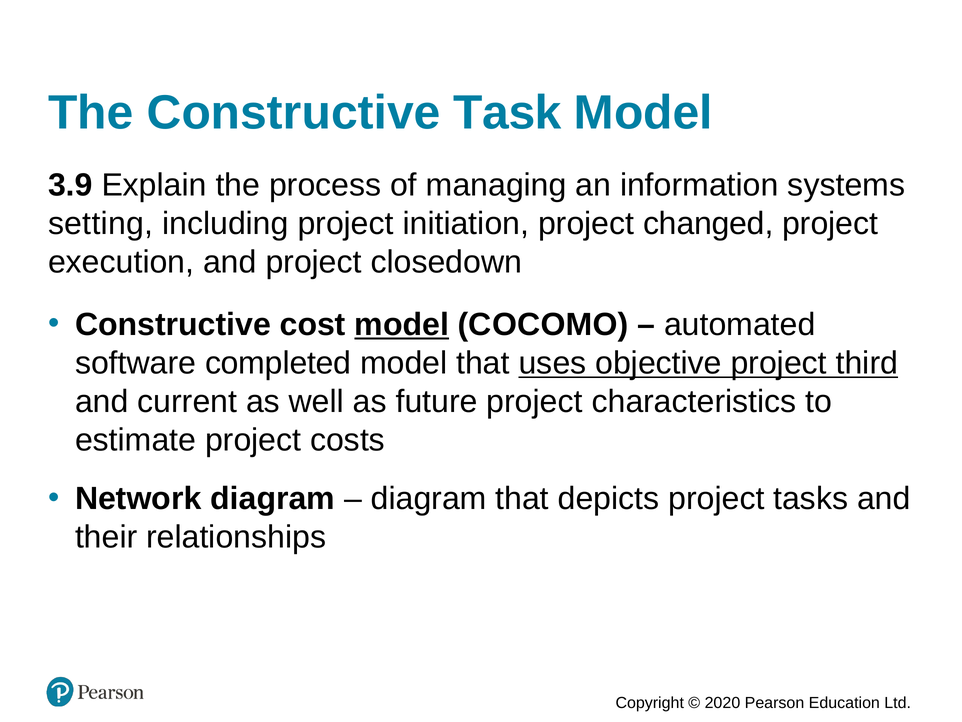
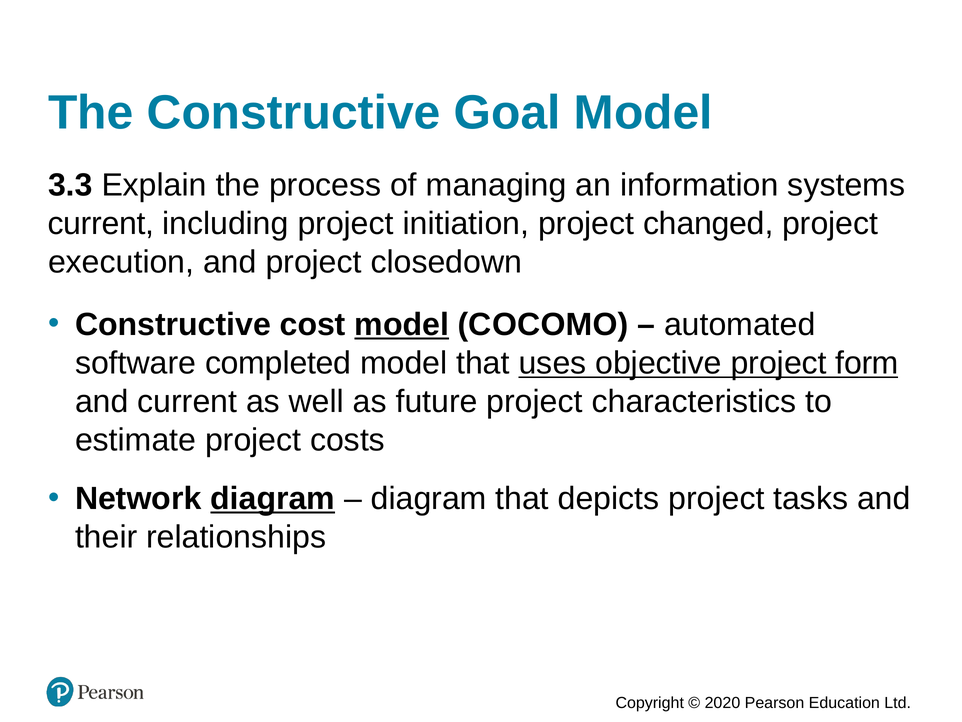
Task: Task -> Goal (507, 113)
3.9: 3.9 -> 3.3 (70, 185)
setting: setting -> current (101, 224)
third: third -> form (867, 363)
diagram underline: none -> present (273, 498)
